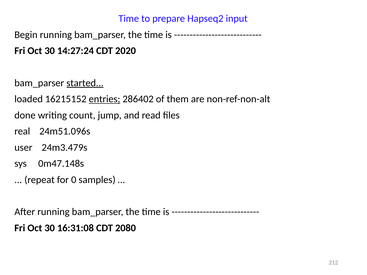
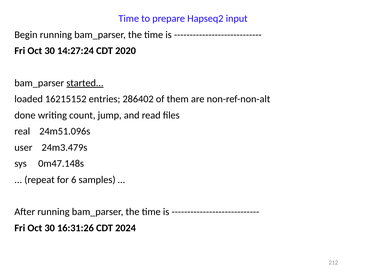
entries underline: present -> none (105, 99)
0: 0 -> 6 (74, 180)
16:31:08: 16:31:08 -> 16:31:26 (75, 228)
2080: 2080 -> 2024 (126, 228)
